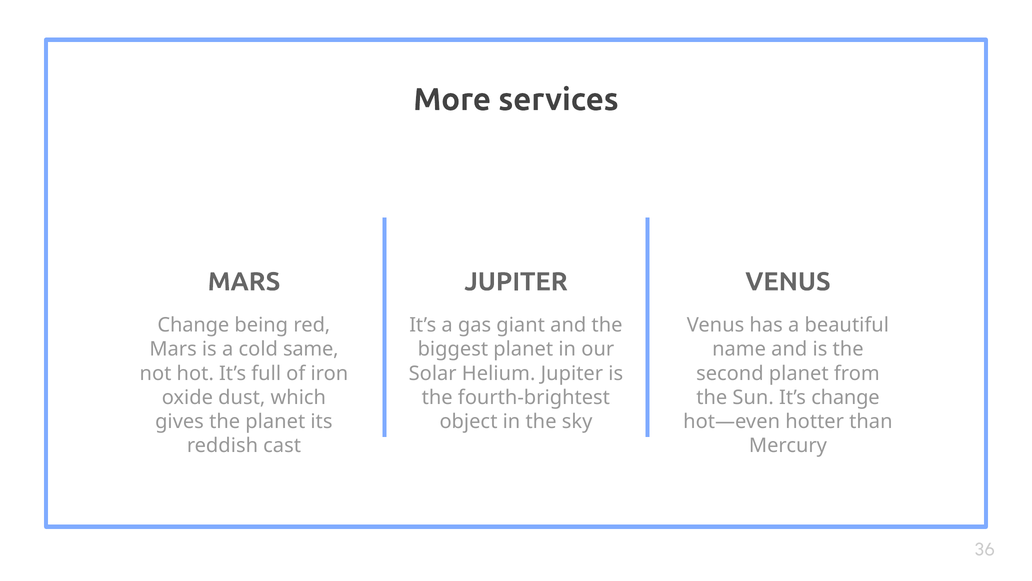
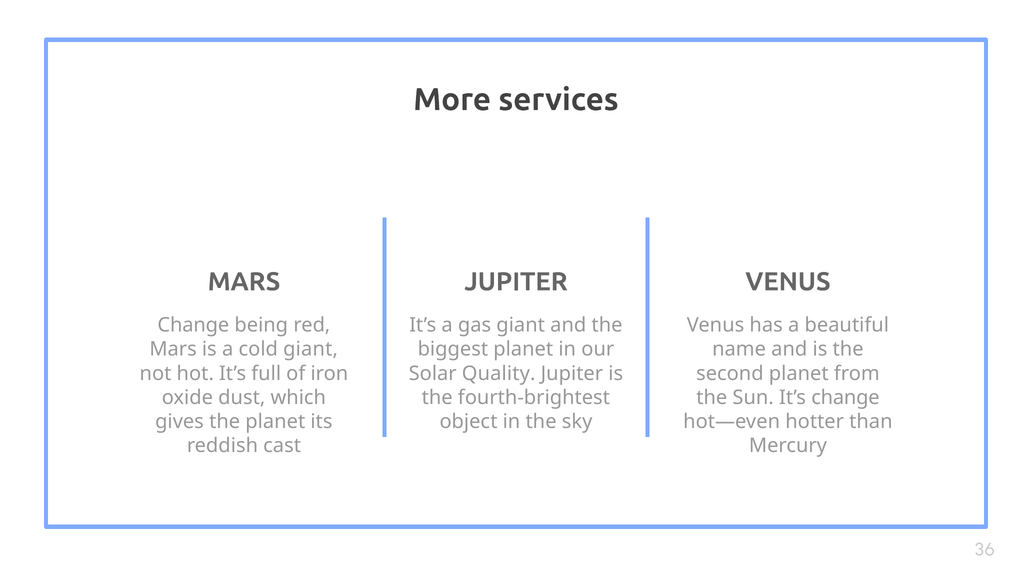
cold same: same -> giant (311, 349)
Helium: Helium -> Quality (499, 373)
